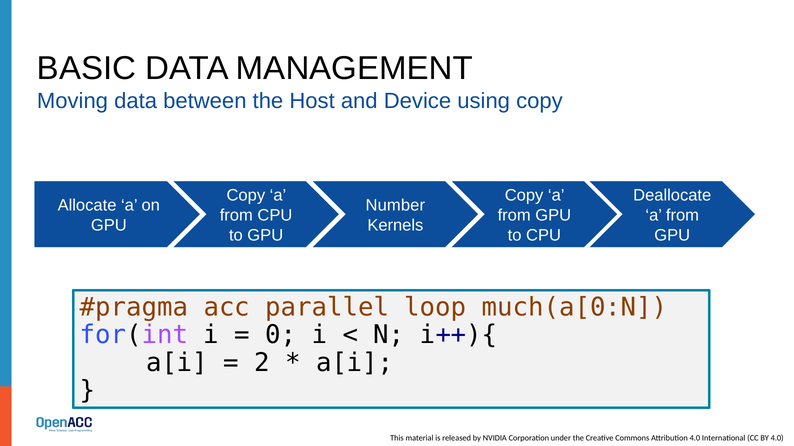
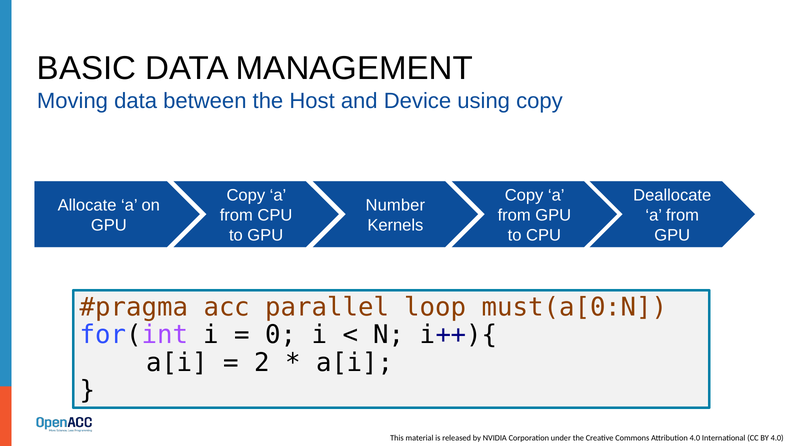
much(a[0:N: much(a[0:N -> must(a[0:N (575, 308)
